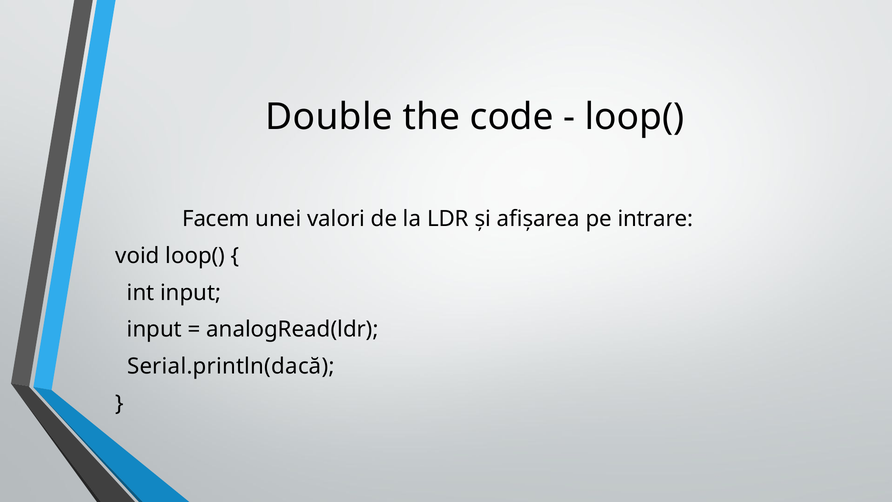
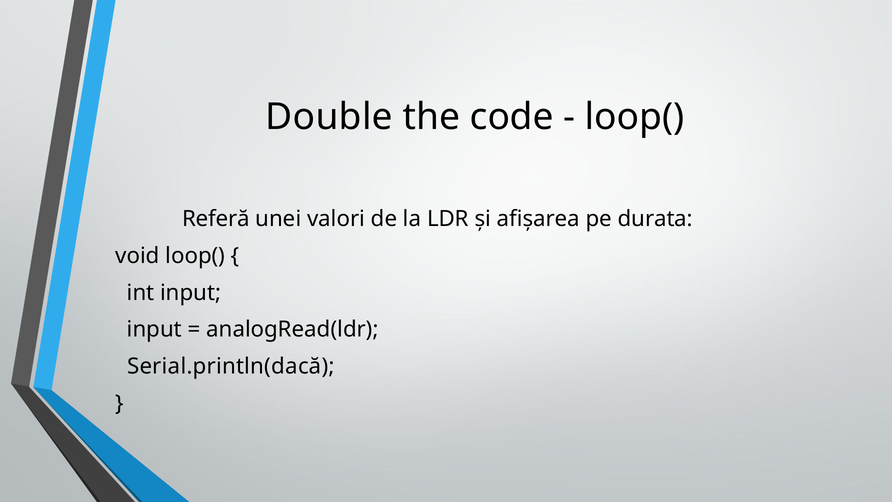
Facem: Facem -> Referă (216, 219)
intrare: intrare -> durata (655, 219)
